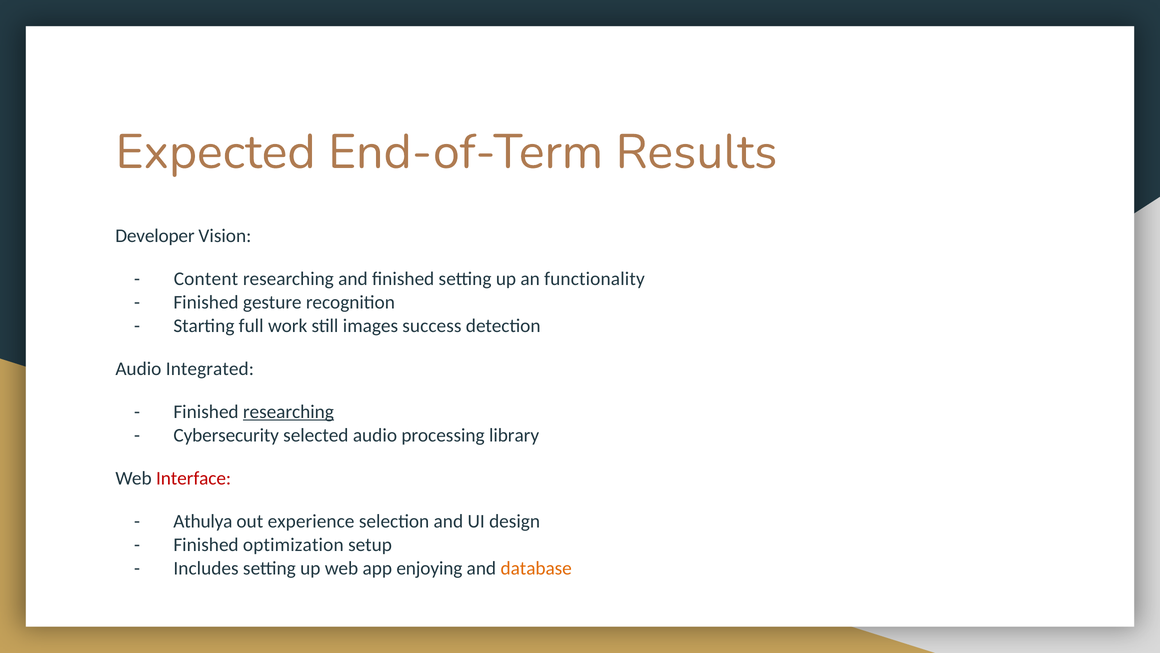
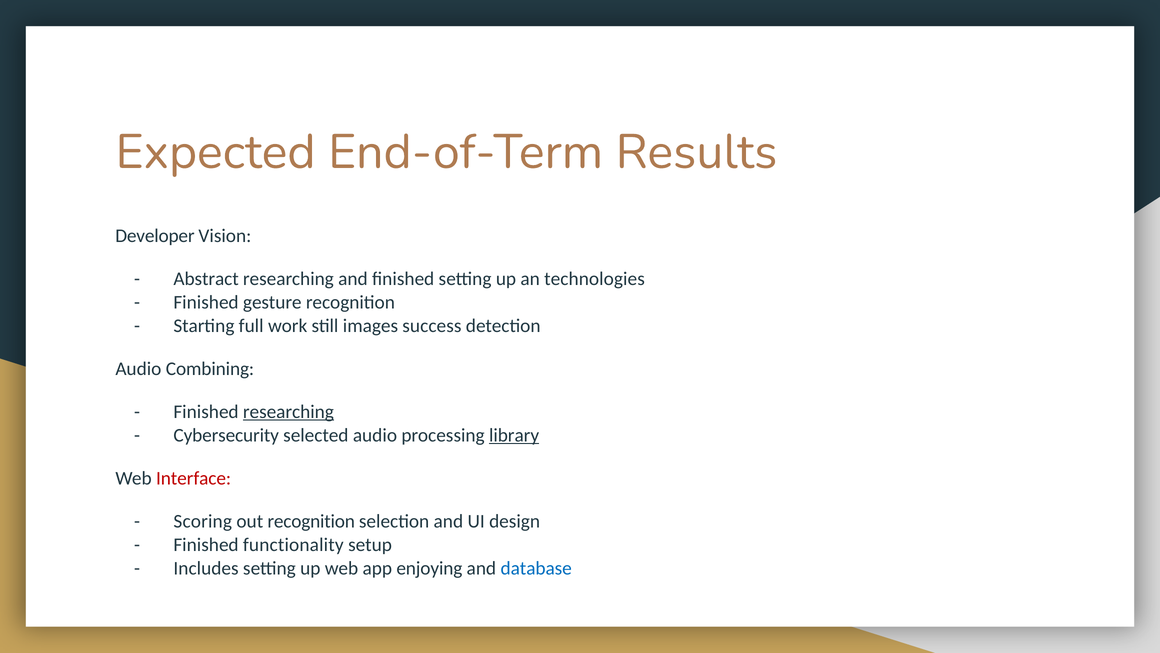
Content: Content -> Abstract (206, 279)
functionality: functionality -> technologies (594, 279)
Integrated: Integrated -> Combining (210, 369)
library underline: none -> present (514, 435)
Athulya: Athulya -> Scoring (203, 521)
out experience: experience -> recognition (311, 521)
optimization: optimization -> functionality (293, 544)
database colour: orange -> blue (536, 568)
